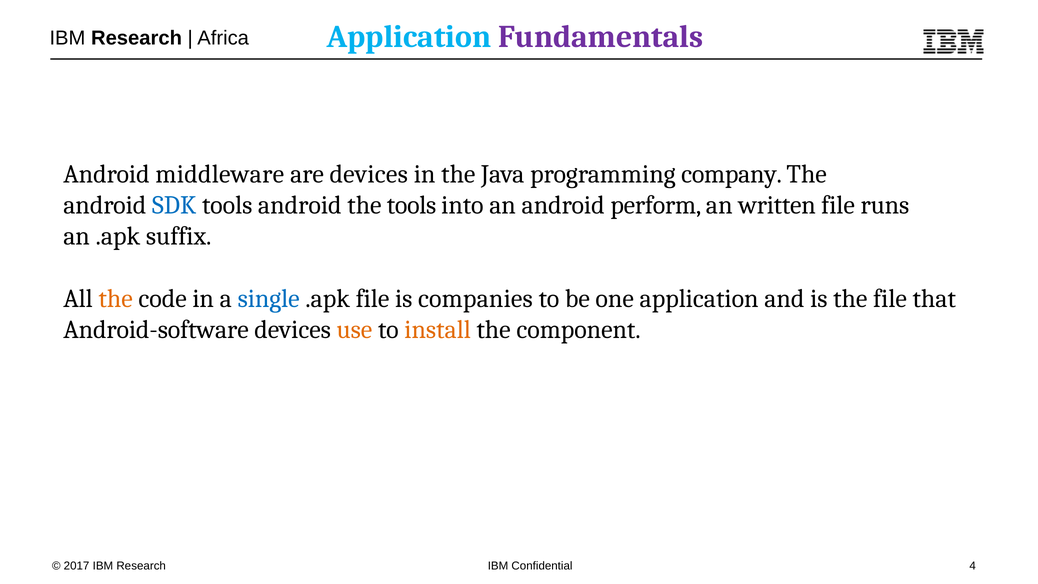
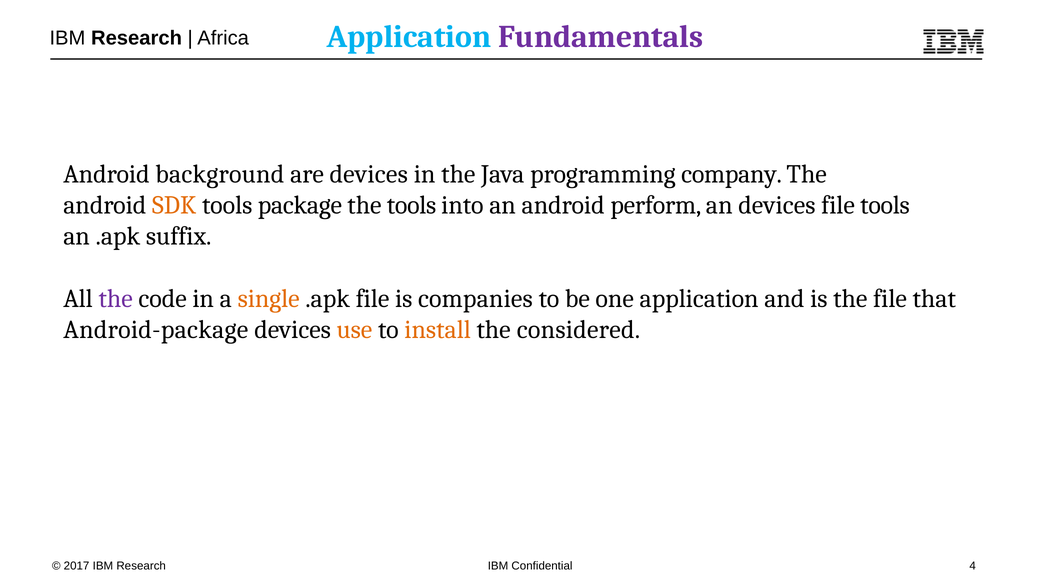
middleware: middleware -> background (220, 174)
SDK colour: blue -> orange (174, 205)
tools android: android -> package (300, 205)
an written: written -> devices (777, 205)
file runs: runs -> tools (885, 205)
the colour: orange -> purple (116, 299)
single colour: blue -> orange (269, 299)
Android-software: Android-software -> Android-package (156, 330)
component: component -> considered (578, 330)
